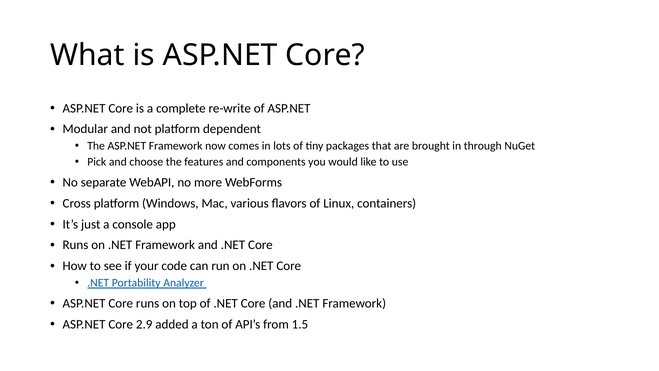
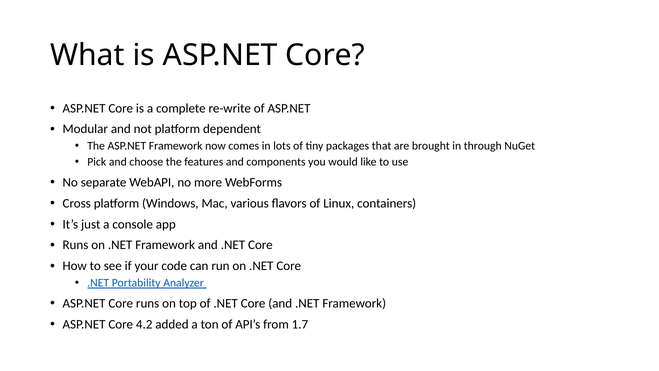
2.9: 2.9 -> 4.2 (144, 324)
1.5: 1.5 -> 1.7 (300, 324)
